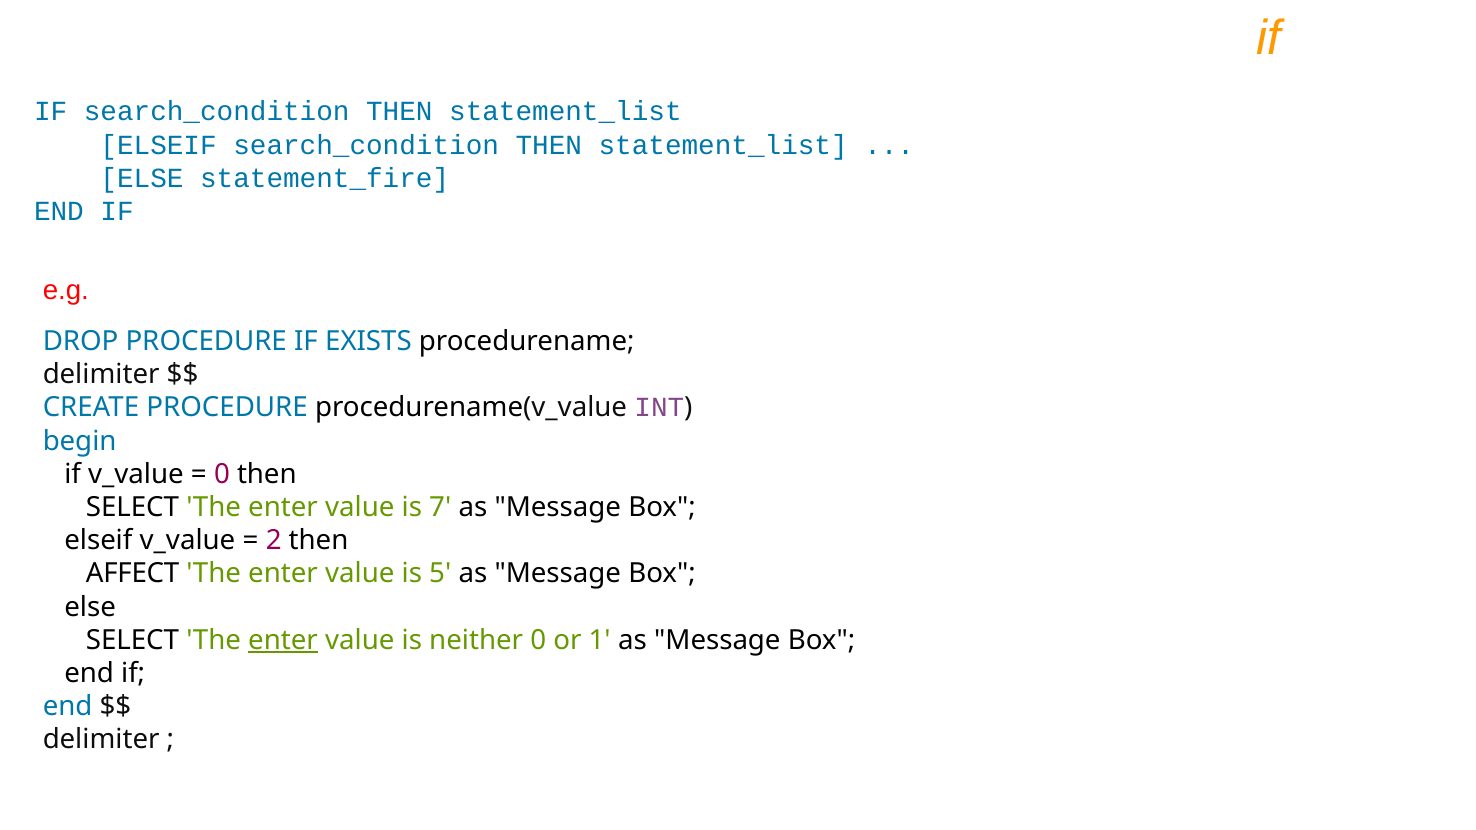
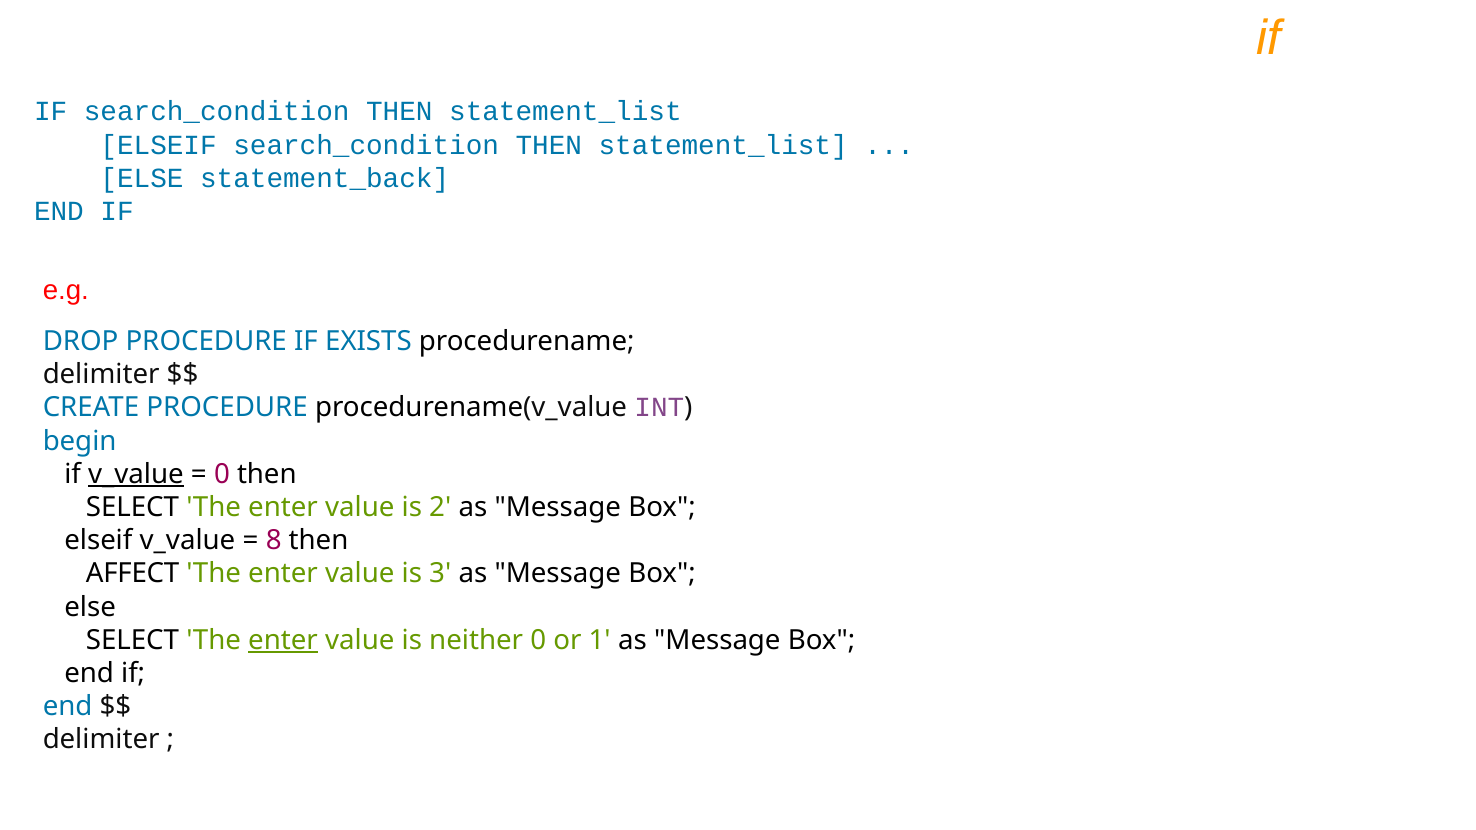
statement_fire: statement_fire -> statement_back (325, 178)
v_value underline: none -> present (136, 474)
7: 7 -> 2 (440, 508)
2: 2 -> 8 (274, 541)
5: 5 -> 3 (440, 574)
